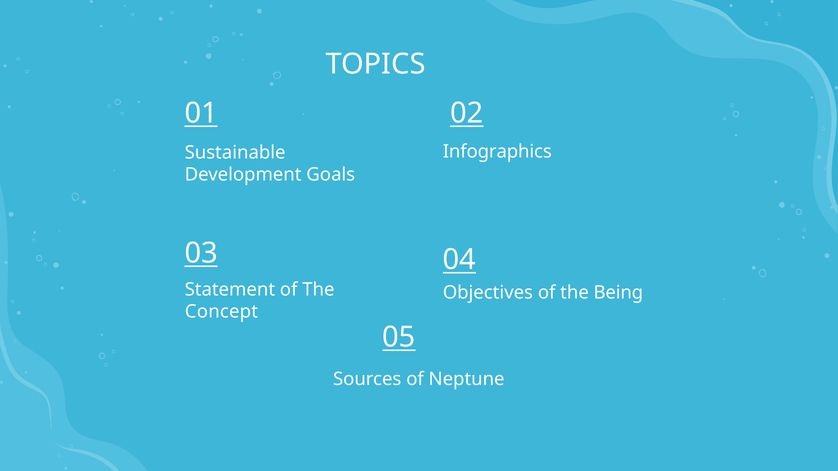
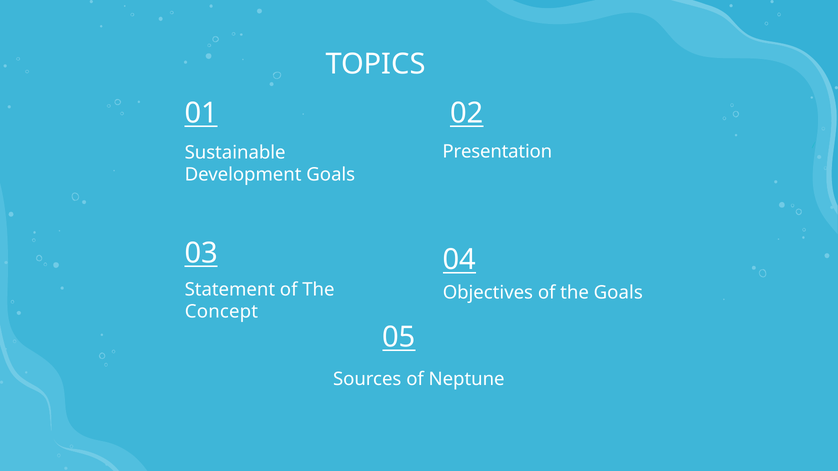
Infographics: Infographics -> Presentation (497, 152)
the Being: Being -> Goals (618, 293)
